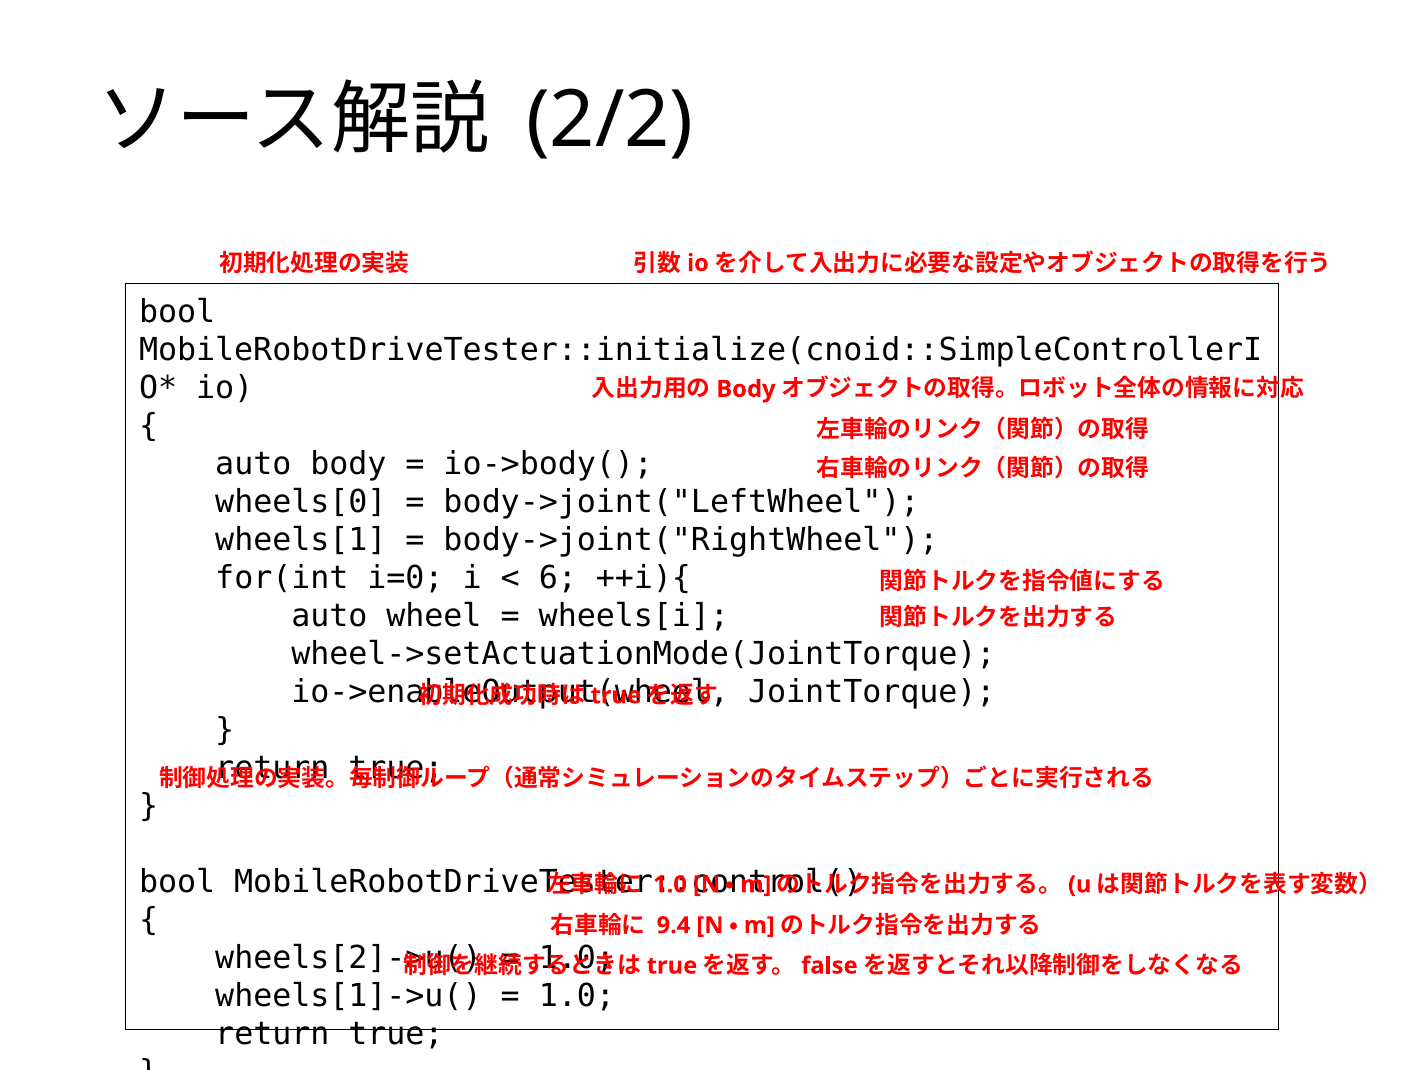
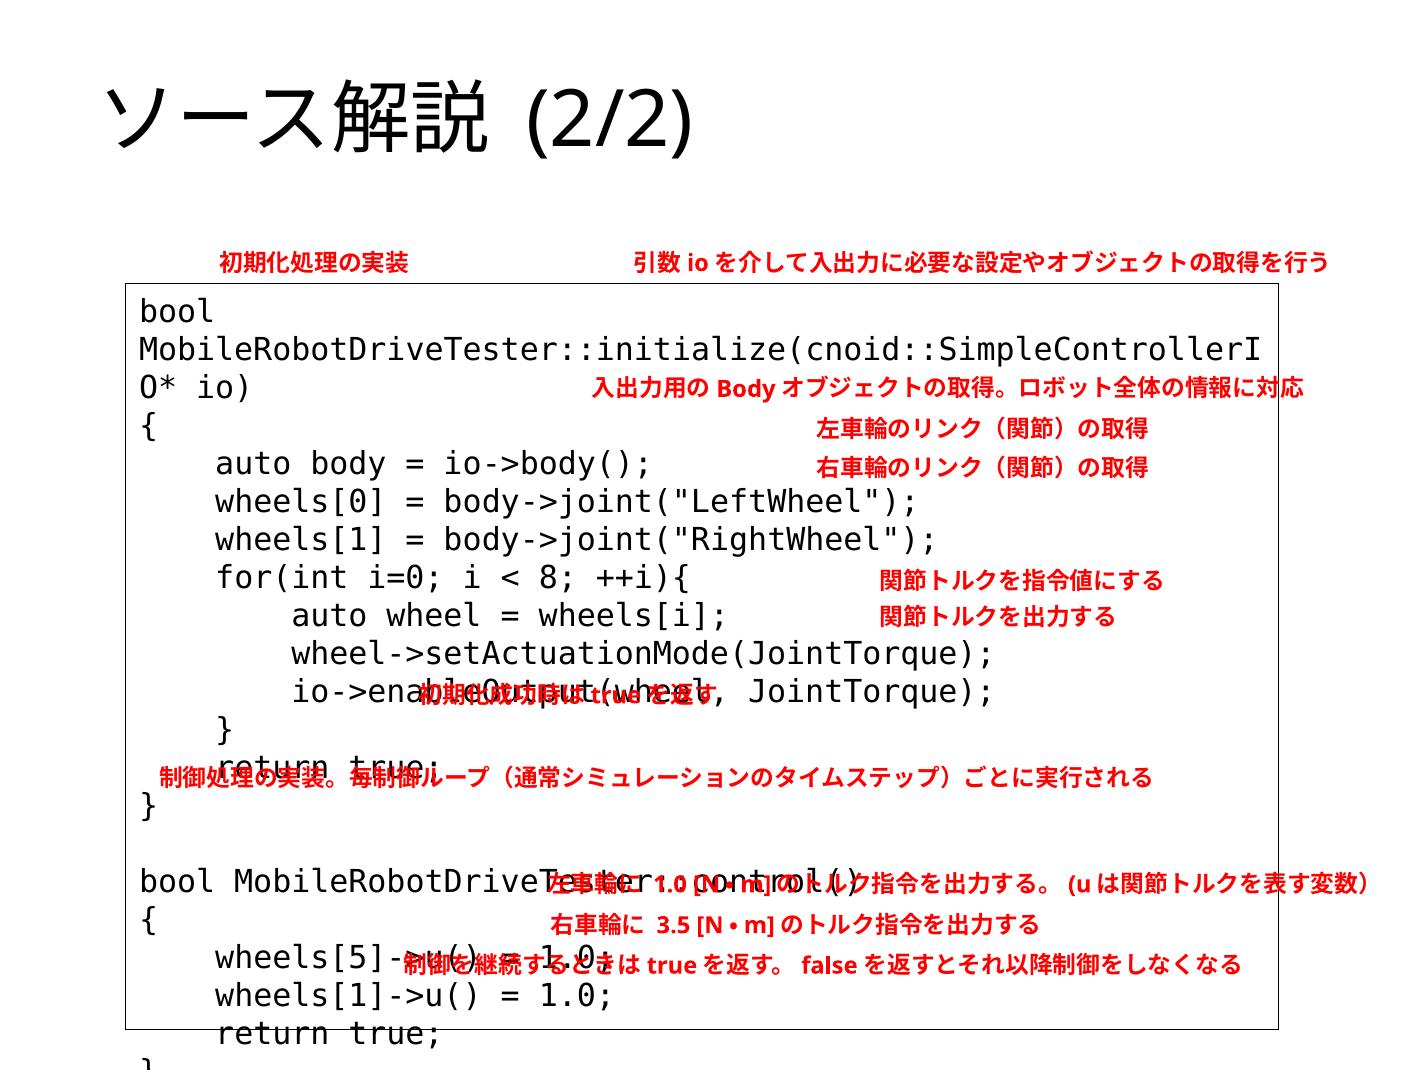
6: 6 -> 8 (558, 578)
9.4: 9.4 -> 3.5 (673, 926)
wheels[2]->u(: wheels[2]->u( -> wheels[5]->u( (348, 958)
